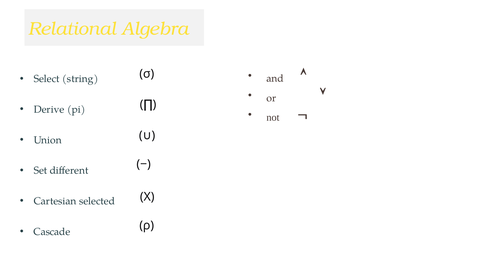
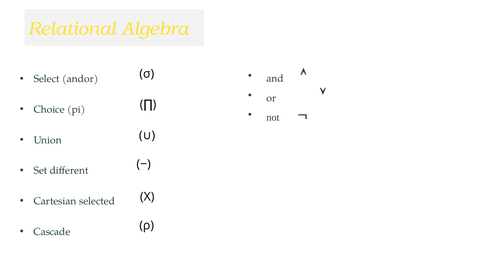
string: string -> andor (80, 79)
Derive: Derive -> Choice (49, 109)
